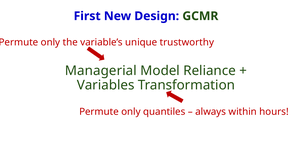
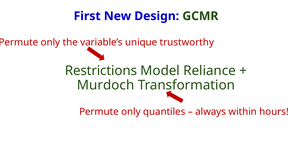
Managerial: Managerial -> Restrictions (101, 71)
Variables: Variables -> Murdoch (106, 85)
